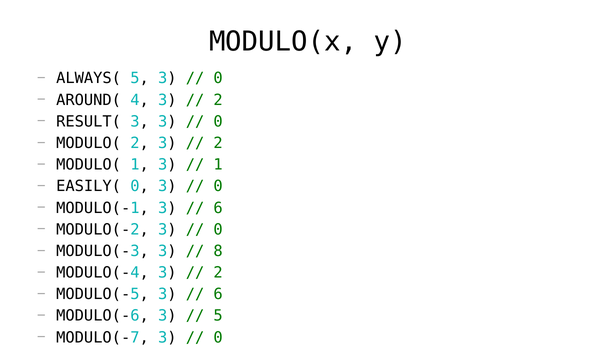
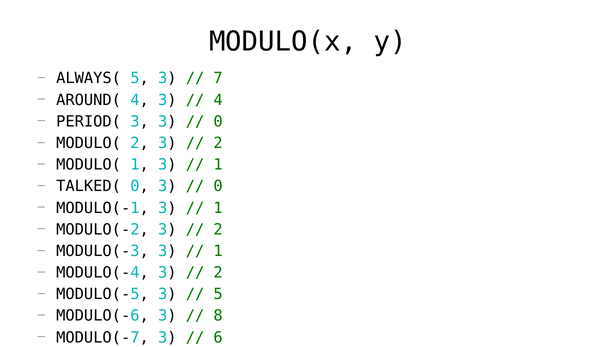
0: 0 -> 7 (218, 78)
2: 2 -> 4 (218, 100)
RESULT(: RESULT( -> PERIOD( (89, 121)
EASILY(: EASILY( -> TALKED( (89, 186)
6: 6 -> 1 (218, 208)
0: 0 -> 2 (218, 229)
8: 8 -> 1 (218, 251)
6: 6 -> 5 (218, 294)
5: 5 -> 8 (218, 315)
0: 0 -> 6 (218, 337)
